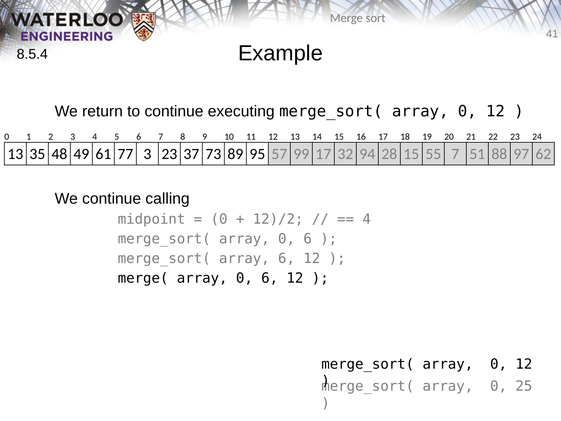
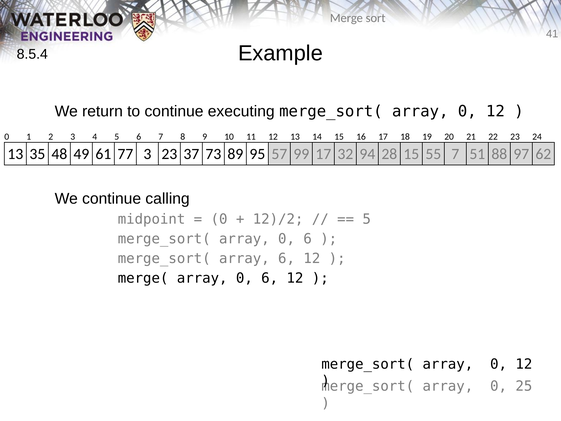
4: 4 -> 5 (367, 219)
